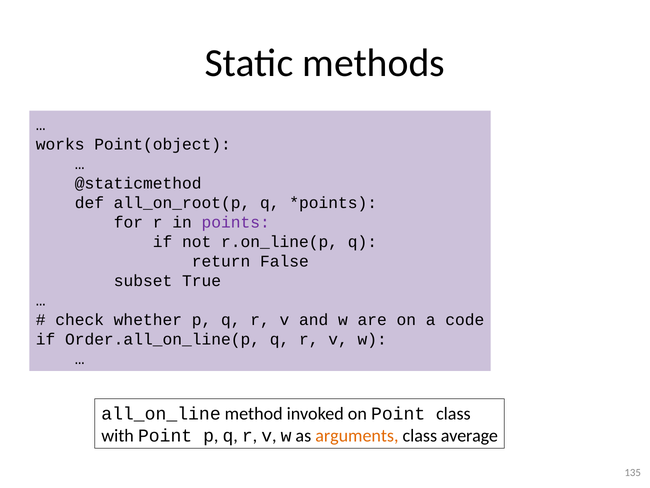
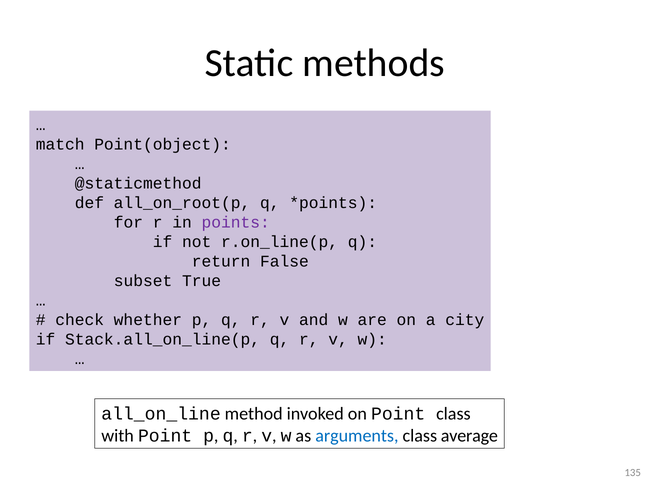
works: works -> match (60, 144)
code: code -> city (465, 320)
Order.all_on_line(p: Order.all_on_line(p -> Stack.all_on_line(p (163, 339)
arguments colour: orange -> blue (357, 435)
